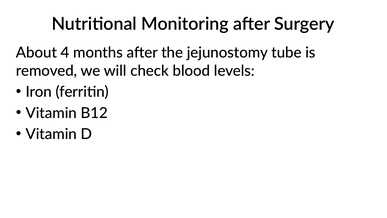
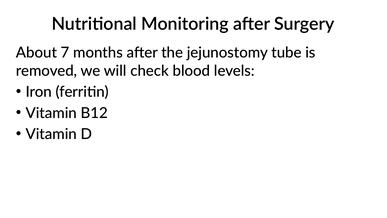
4: 4 -> 7 (65, 53)
